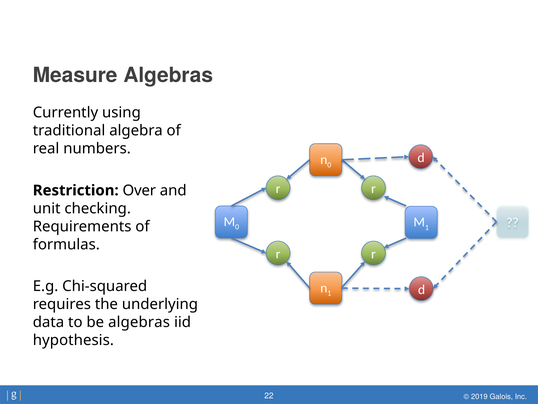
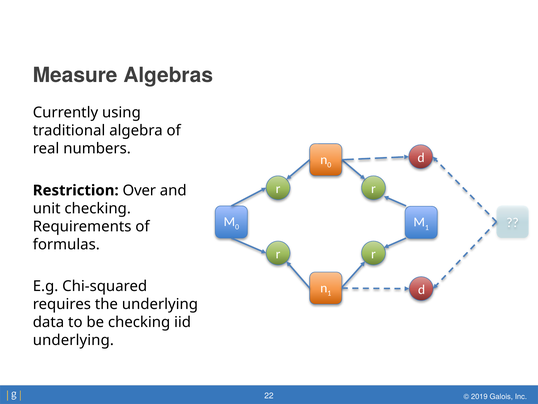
be algebras: algebras -> checking (139, 322)
hypothesis: hypothesis -> underlying (73, 340)
